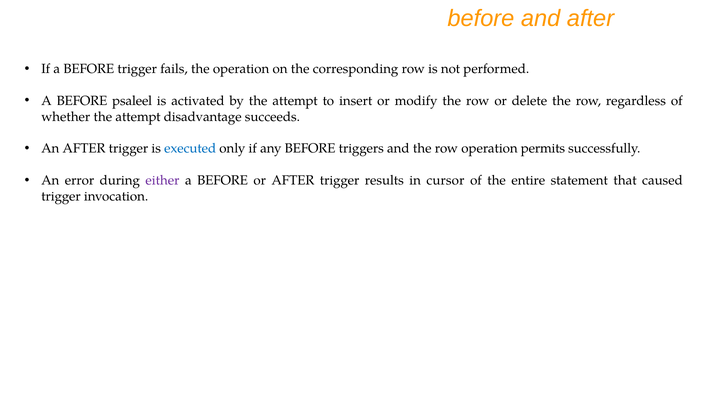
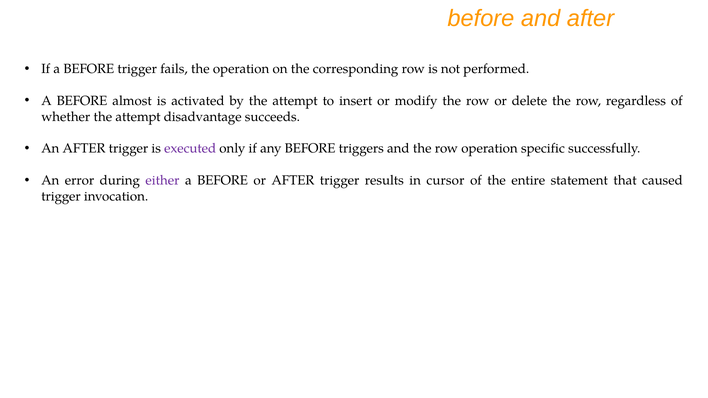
psaleel: psaleel -> almost (132, 101)
executed colour: blue -> purple (190, 149)
permits: permits -> specific (543, 149)
